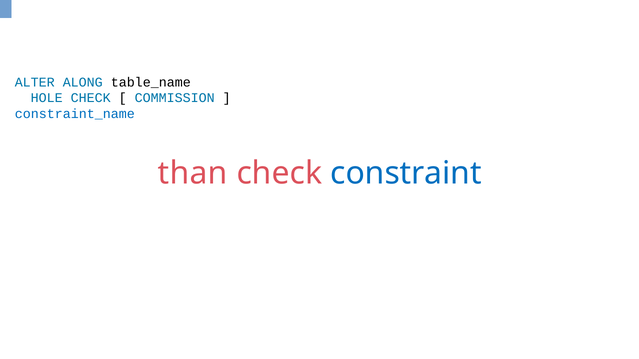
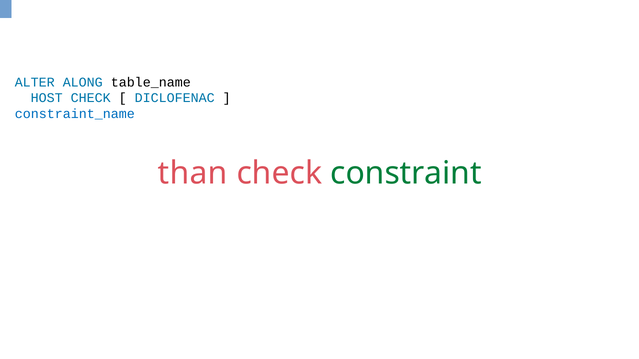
HOLE: HOLE -> HOST (47, 98)
COMMISSION: COMMISSION -> DICLOFENAC (175, 98)
constraint colour: blue -> green (406, 173)
